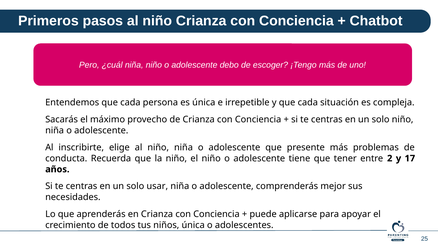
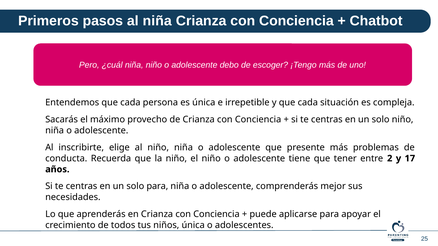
pasos al niño: niño -> niña (157, 21)
solo usar: usar -> para (157, 187)
